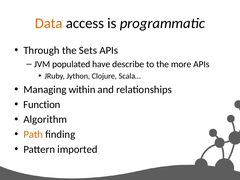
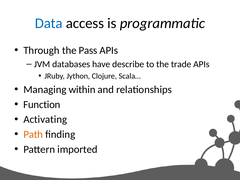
Data colour: orange -> blue (49, 23)
Sets: Sets -> Pass (88, 50)
populated: populated -> databases (71, 64)
more: more -> trade (181, 64)
Algorithm: Algorithm -> Activating (45, 119)
